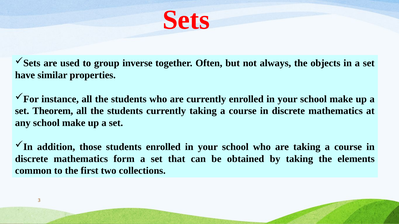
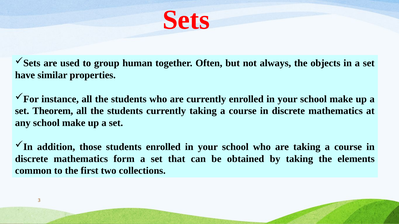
inverse: inverse -> human (137, 63)
